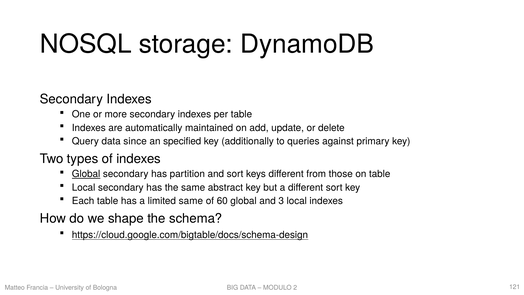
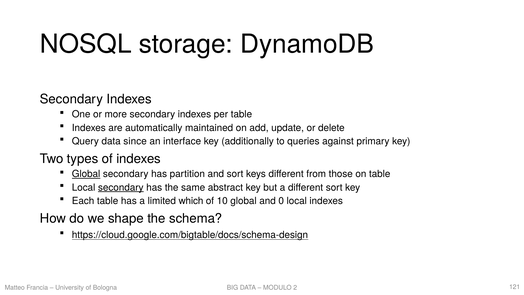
specified: specified -> interface (182, 141)
secondary underline: none -> present (121, 187)
limited same: same -> which (191, 201)
60: 60 -> 10 (222, 201)
3: 3 -> 0 (281, 201)
